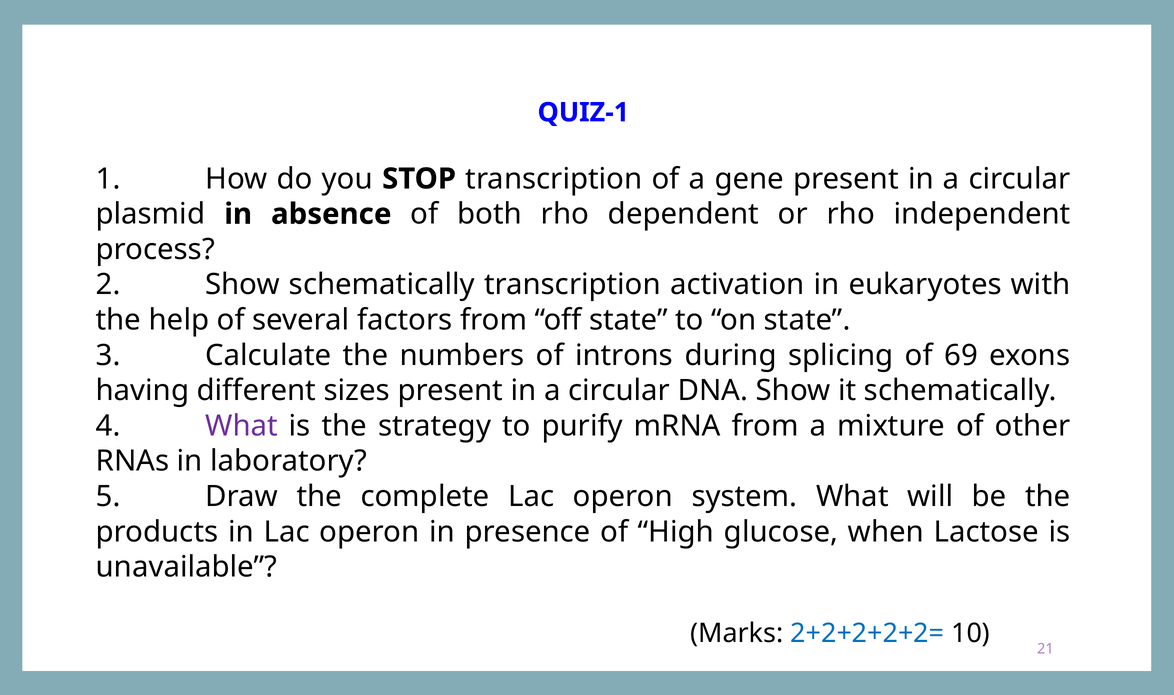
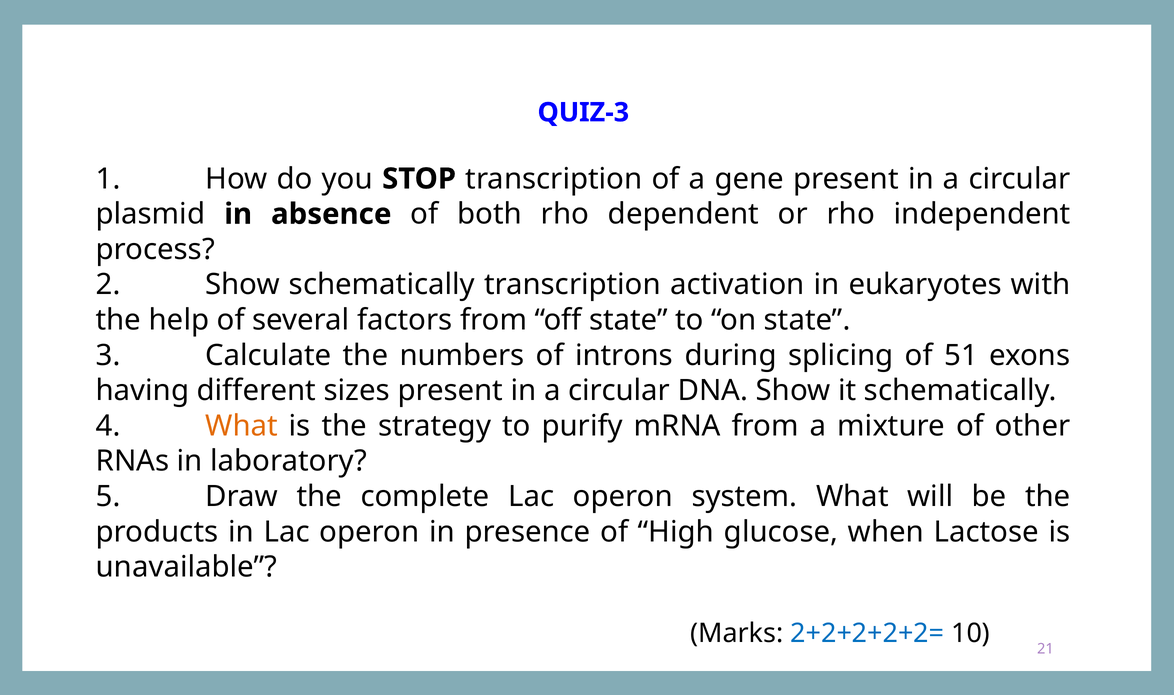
QUIZ-1: QUIZ-1 -> QUIZ-3 (583, 112)
69: 69 -> 51 (961, 355)
What colour: purple -> orange (241, 426)
